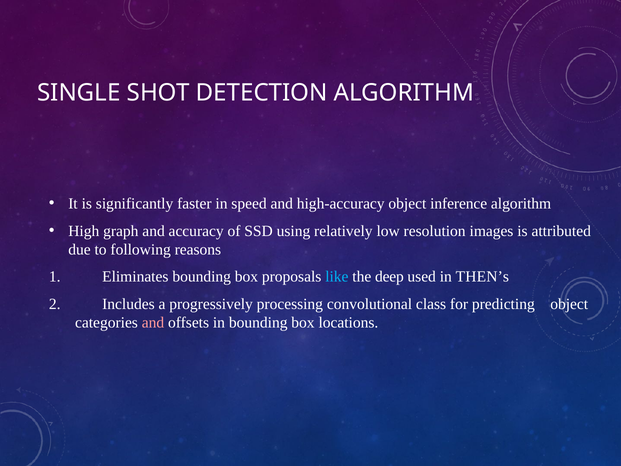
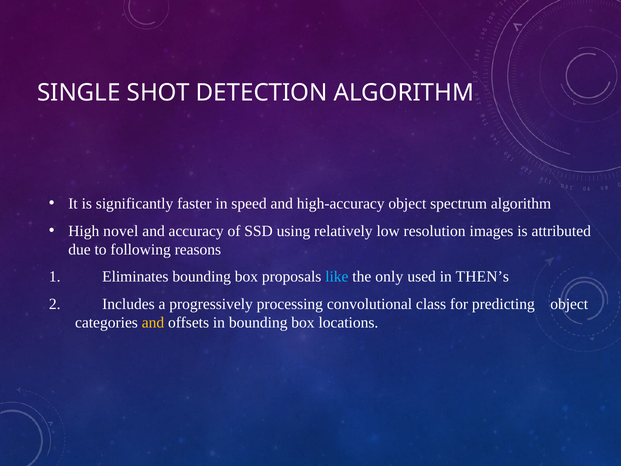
inference: inference -> spectrum (459, 204)
graph: graph -> novel (121, 231)
deep: deep -> only (389, 277)
and colour: pink -> yellow (153, 323)
